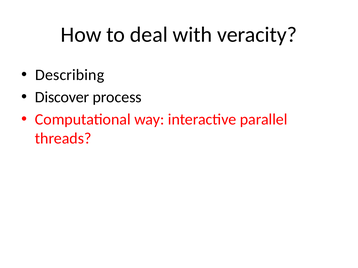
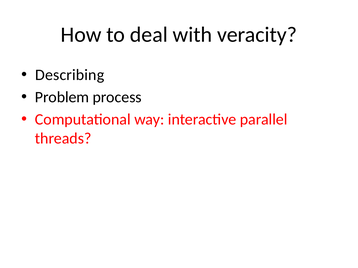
Discover: Discover -> Problem (62, 97)
